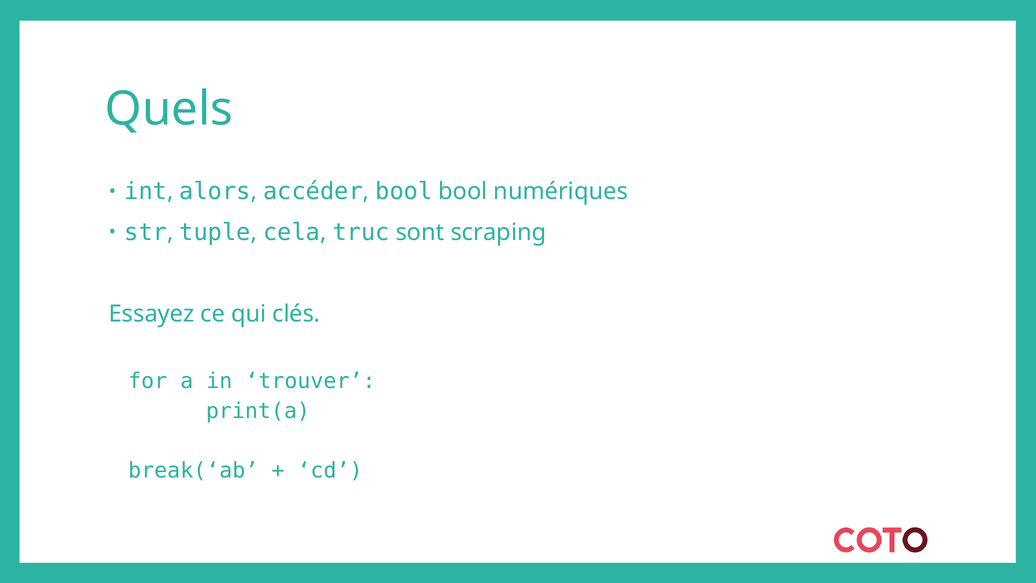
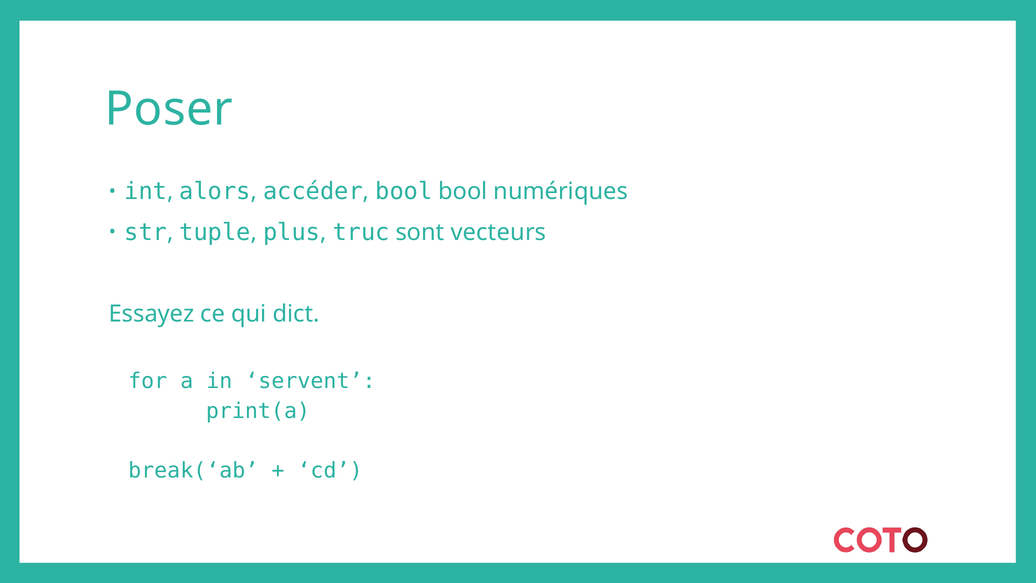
Quels: Quels -> Poser (169, 109)
cela: cela -> plus (292, 232)
scraping: scraping -> vecteurs (498, 232)
clés: clés -> dict (296, 314)
trouver: trouver -> servent (310, 381)
